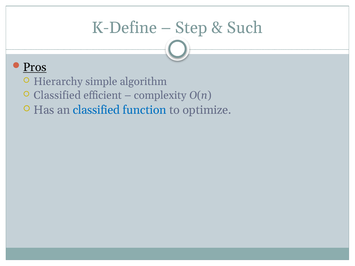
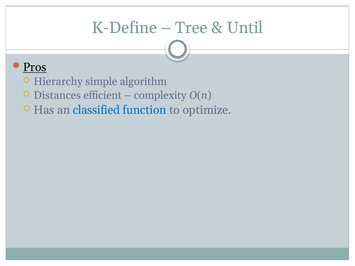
Step: Step -> Tree (191, 28)
Such: Such -> Until (245, 28)
Classified: Classified -> Distances (57, 95)
